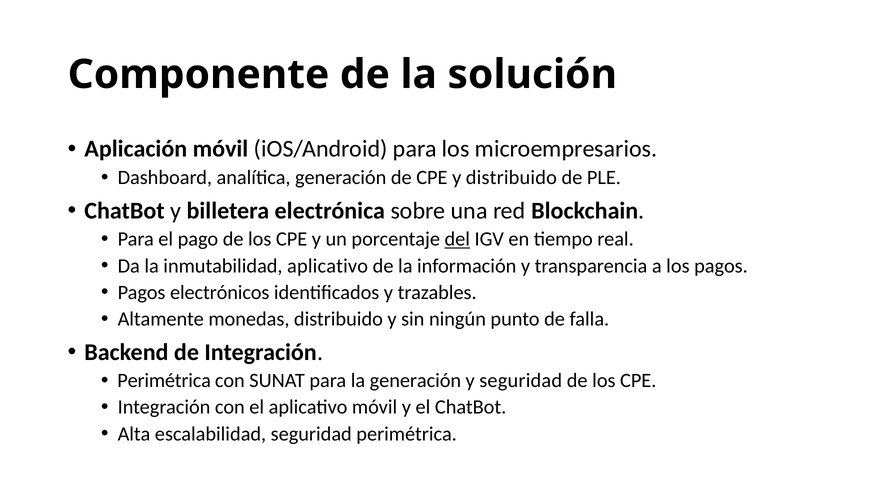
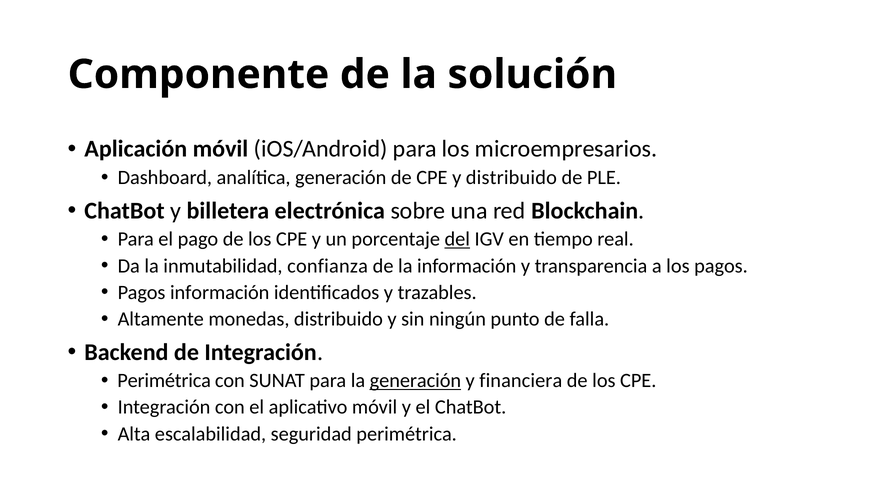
inmutabilidad aplicativo: aplicativo -> confianza (328, 266)
Pagos electrónicos: electrónicos -> información (220, 293)
generación underline: none -> present (415, 381)
y seguridad: seguridad -> financiera (521, 381)
